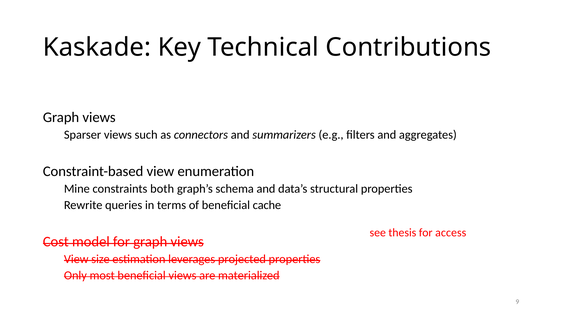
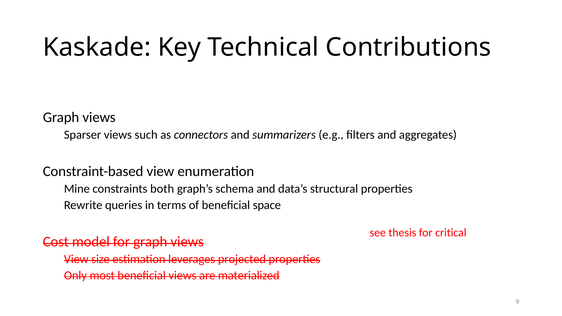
cache: cache -> space (267, 205)
access: access -> critical (451, 233)
